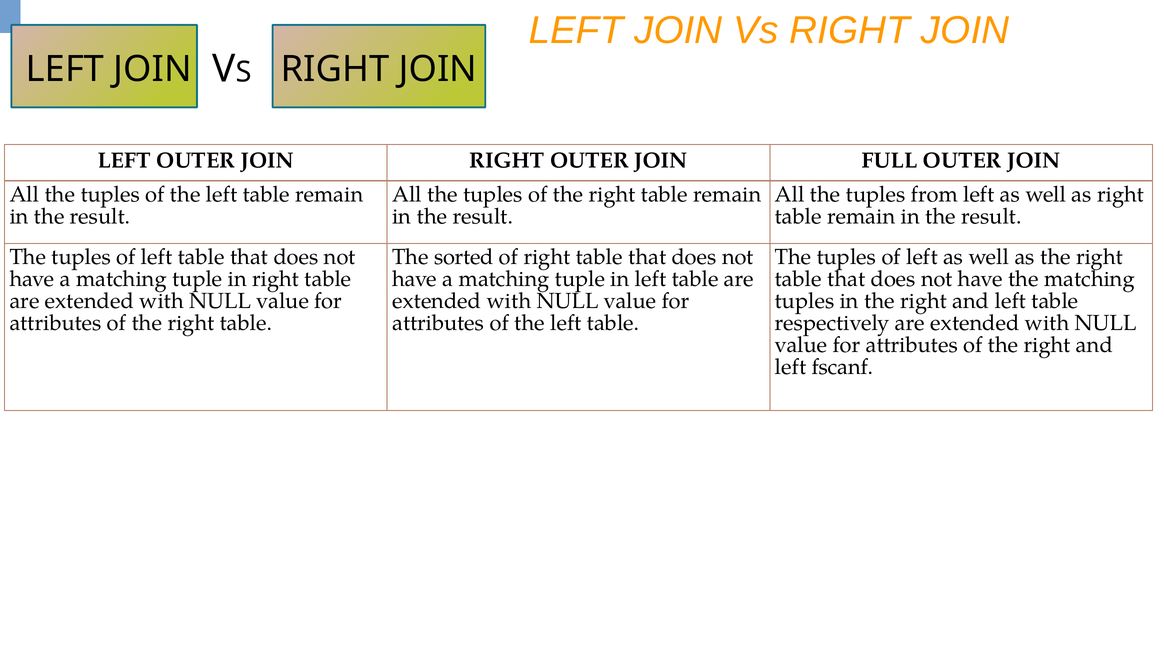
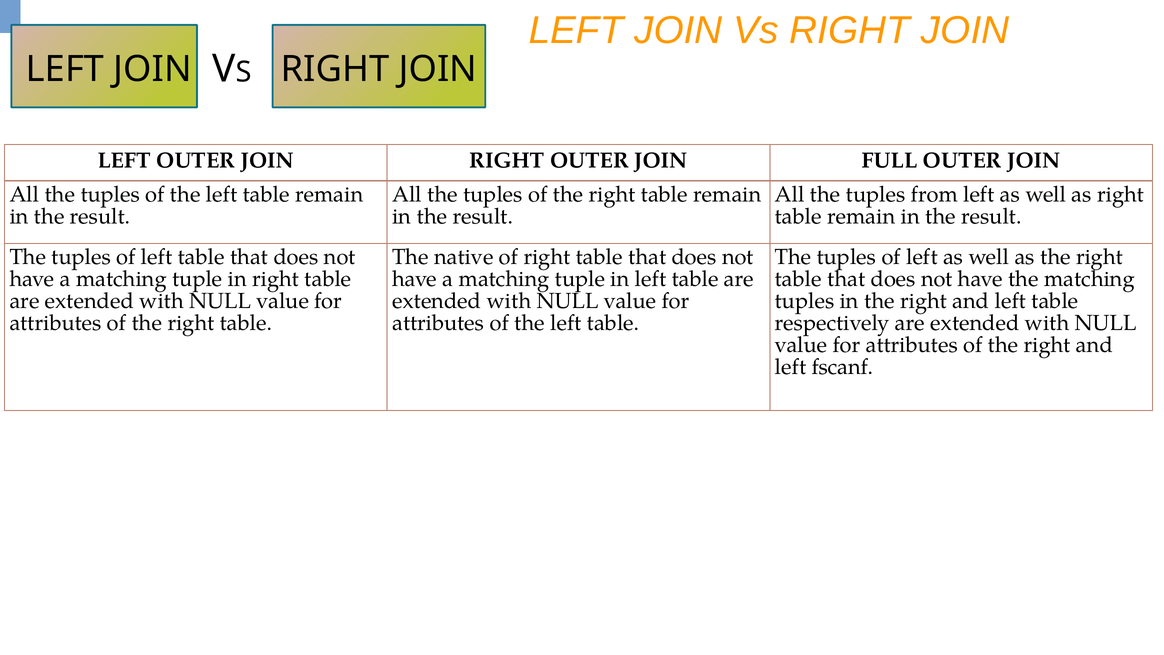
sorted: sorted -> native (464, 257)
